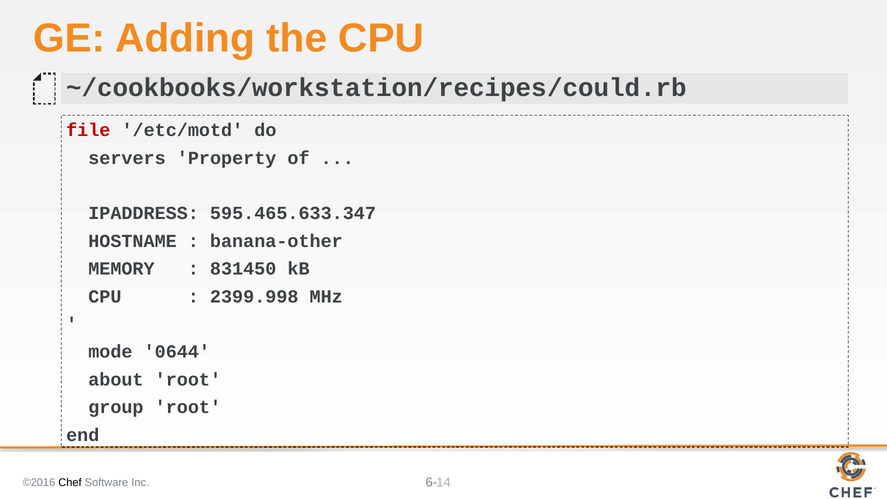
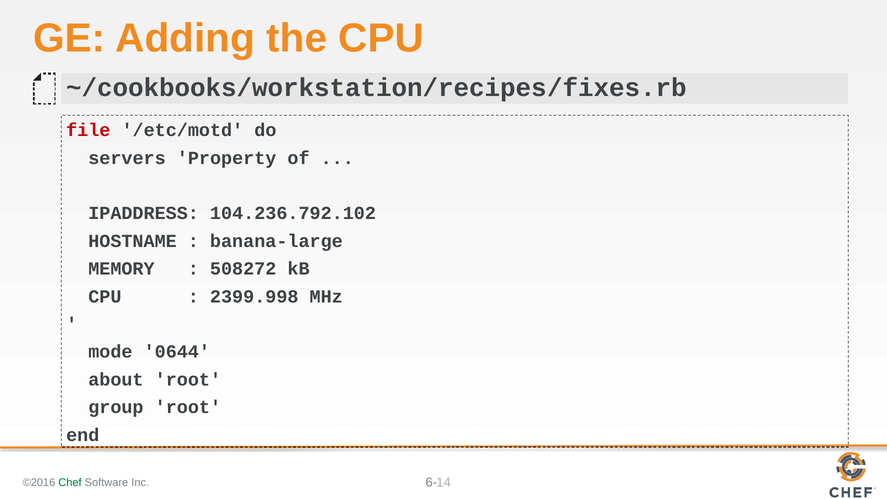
~/cookbooks/workstation/recipes/could.rb: ~/cookbooks/workstation/recipes/could.rb -> ~/cookbooks/workstation/recipes/fixes.rb (376, 88)
595.465.633.347: 595.465.633.347 -> 104.236.792.102 (293, 213)
banana-other: banana-other -> banana-large (276, 241)
831450: 831450 -> 508272 (243, 269)
Chef colour: black -> green (70, 483)
